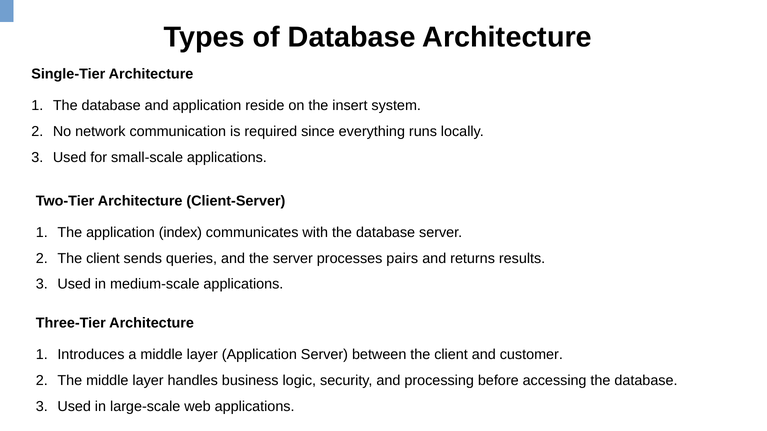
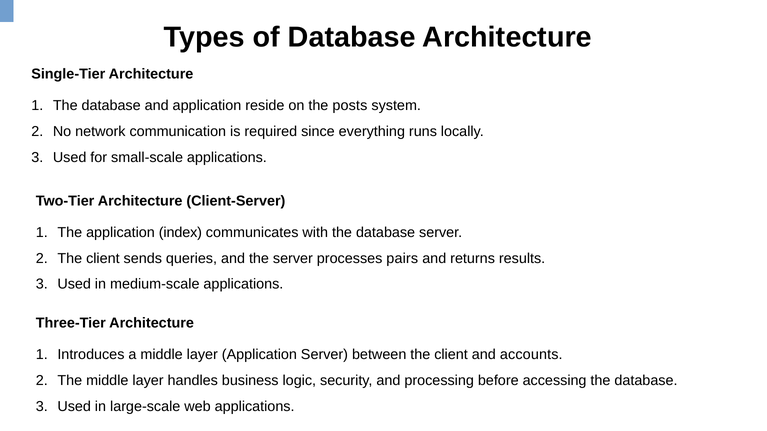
insert: insert -> posts (350, 106)
customer: customer -> accounts (531, 355)
